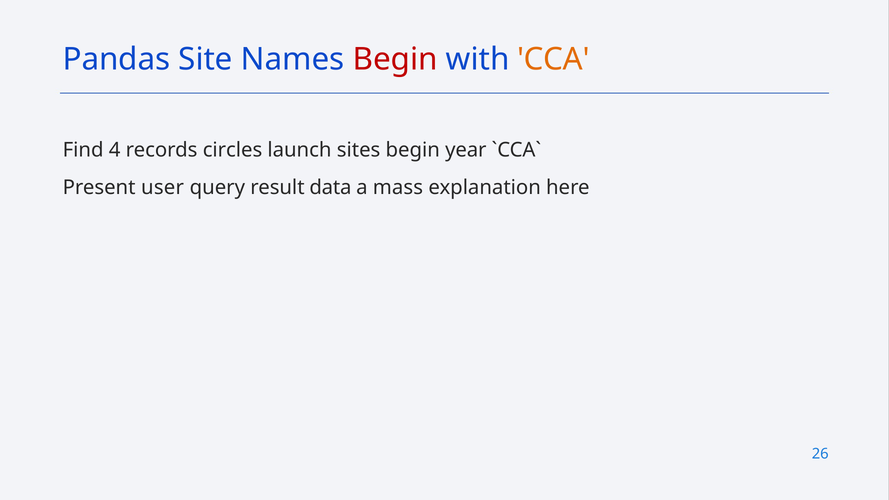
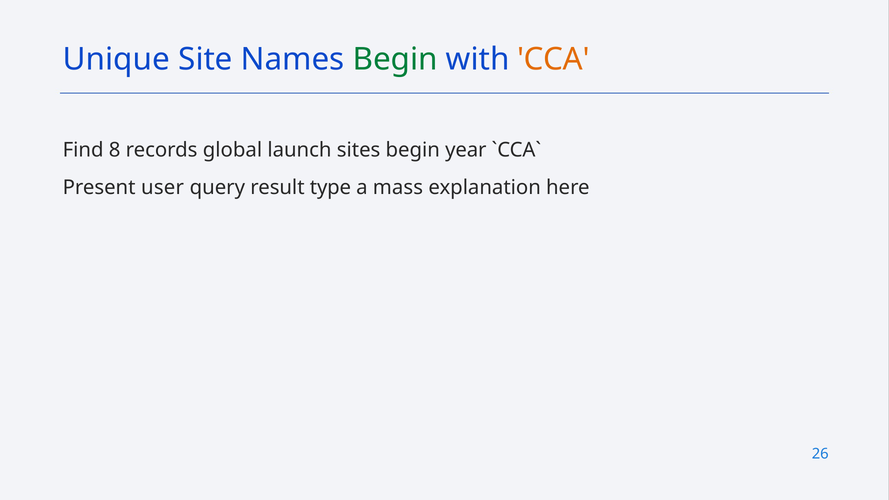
Pandas: Pandas -> Unique (116, 59)
Begin colour: red -> green (395, 59)
4: 4 -> 8 (115, 150)
circles: circles -> global (232, 150)
data: data -> type (330, 187)
